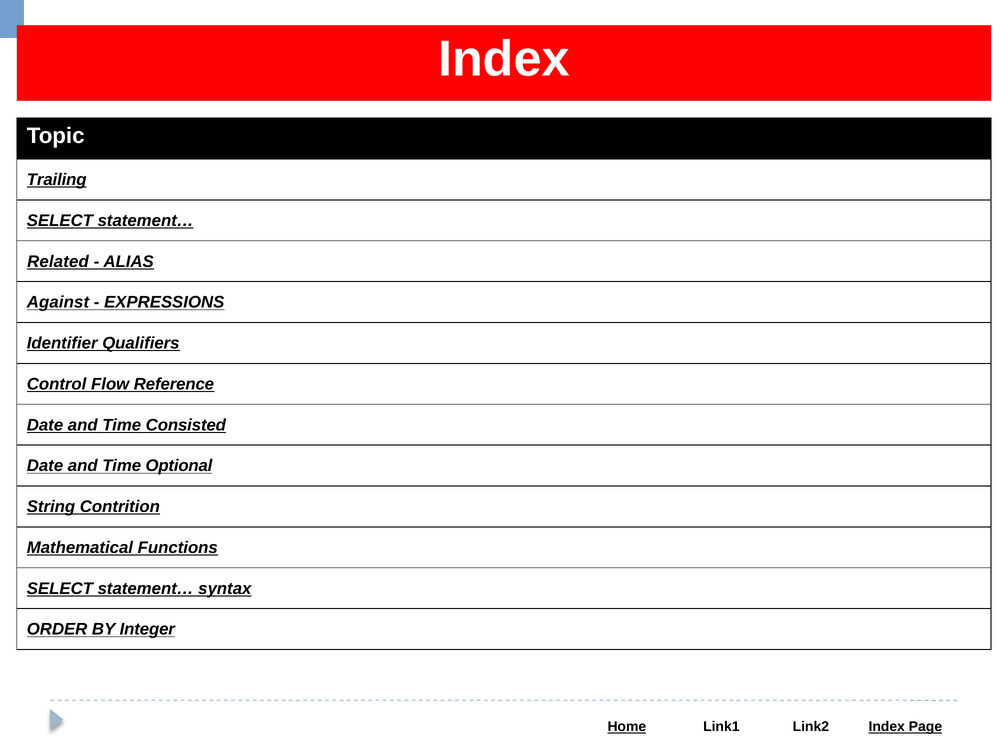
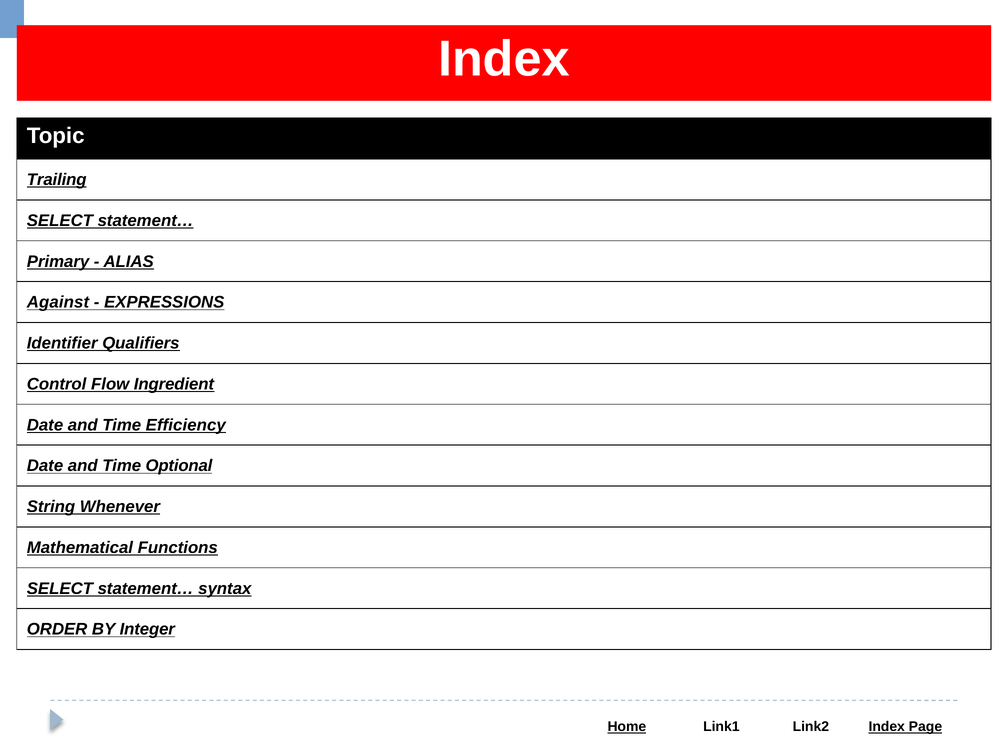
Related: Related -> Primary (58, 262)
Reference: Reference -> Ingredient (174, 384)
Consisted: Consisted -> Efficiency (186, 425)
Contrition: Contrition -> Whenever (120, 507)
